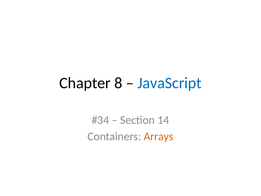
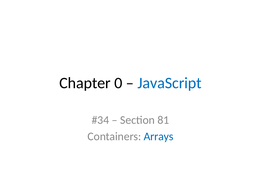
8: 8 -> 0 (118, 83)
14: 14 -> 81 (163, 120)
Arrays colour: orange -> blue (159, 136)
